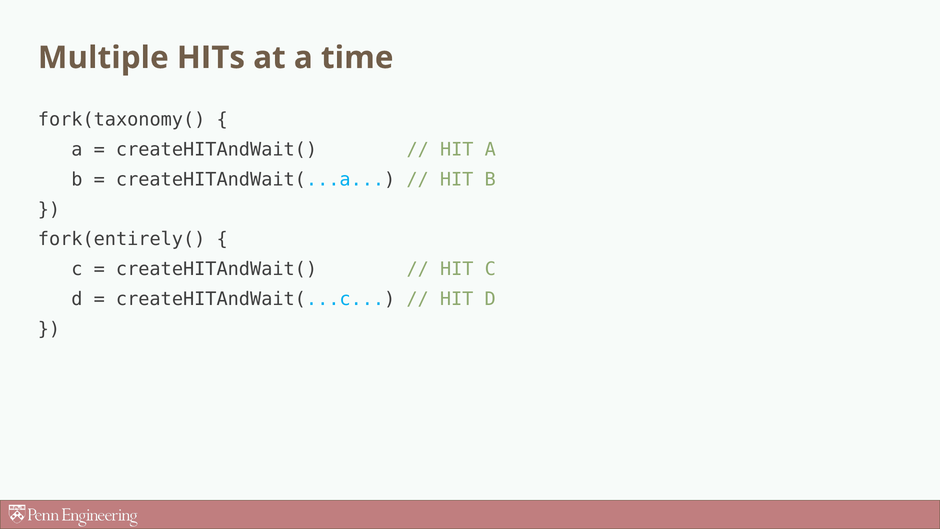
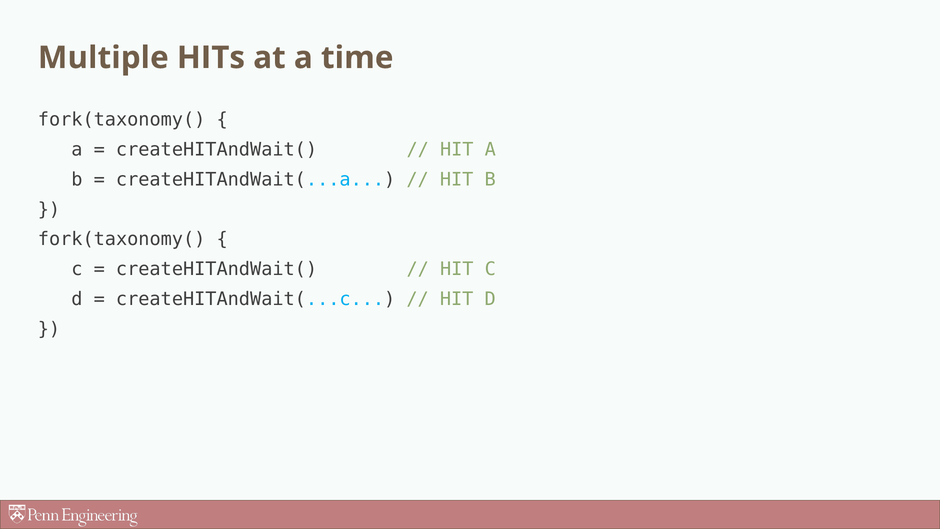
fork(entirely(: fork(entirely( -> fork(taxonomy( (122, 239)
